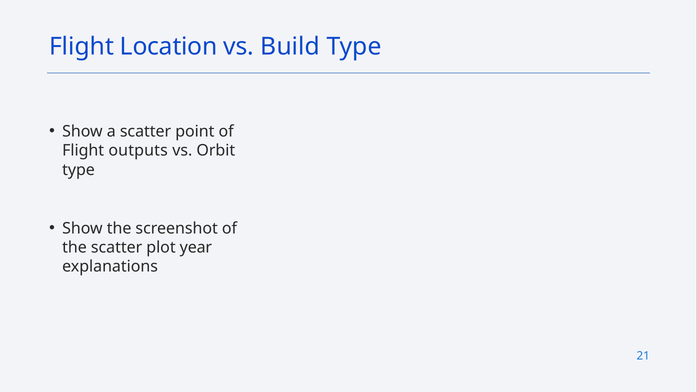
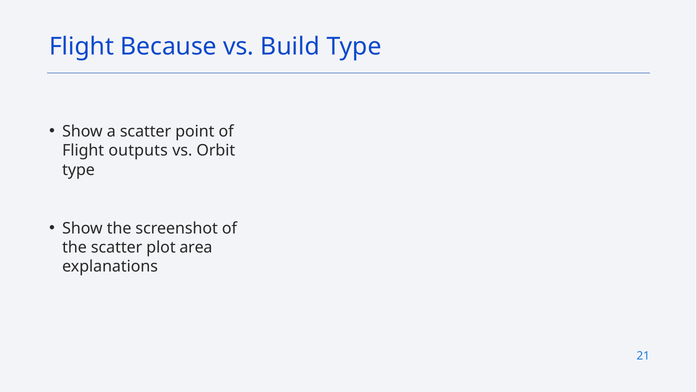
Location: Location -> Because (169, 47)
year: year -> area (196, 248)
